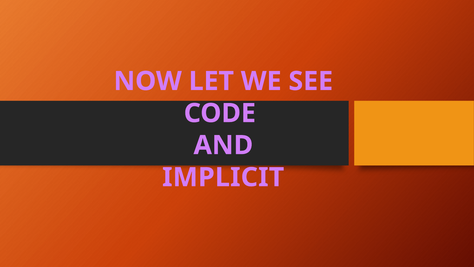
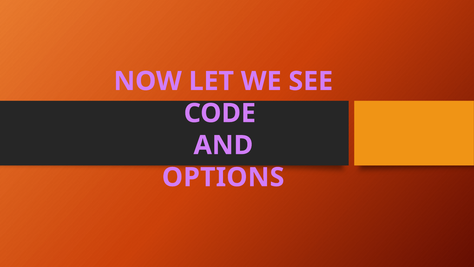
IMPLICIT: IMPLICIT -> OPTIONS (223, 177)
